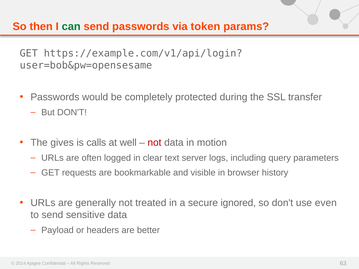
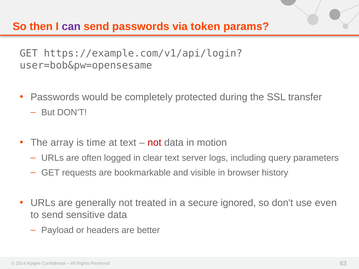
can colour: green -> purple (71, 27)
gives: gives -> array (62, 143)
calls: calls -> time (96, 143)
at well: well -> text (128, 143)
